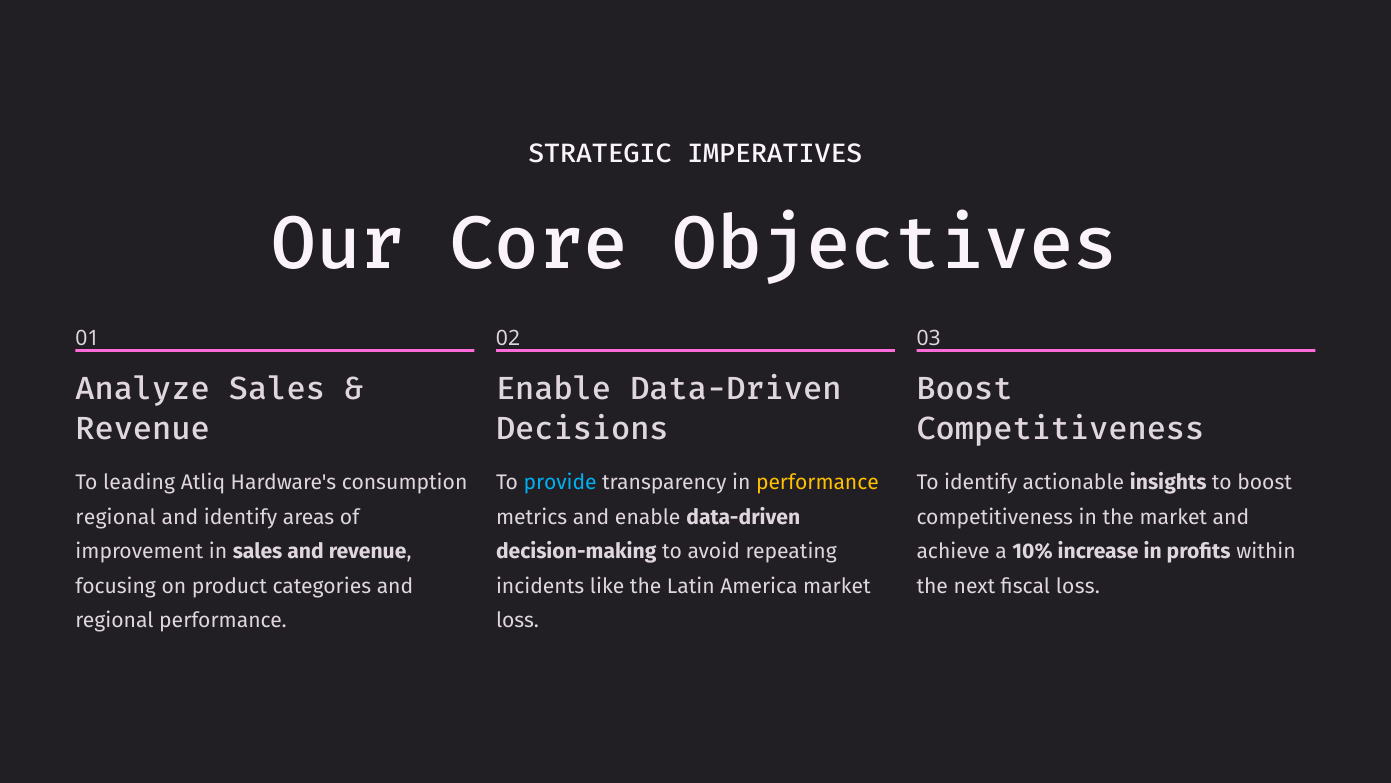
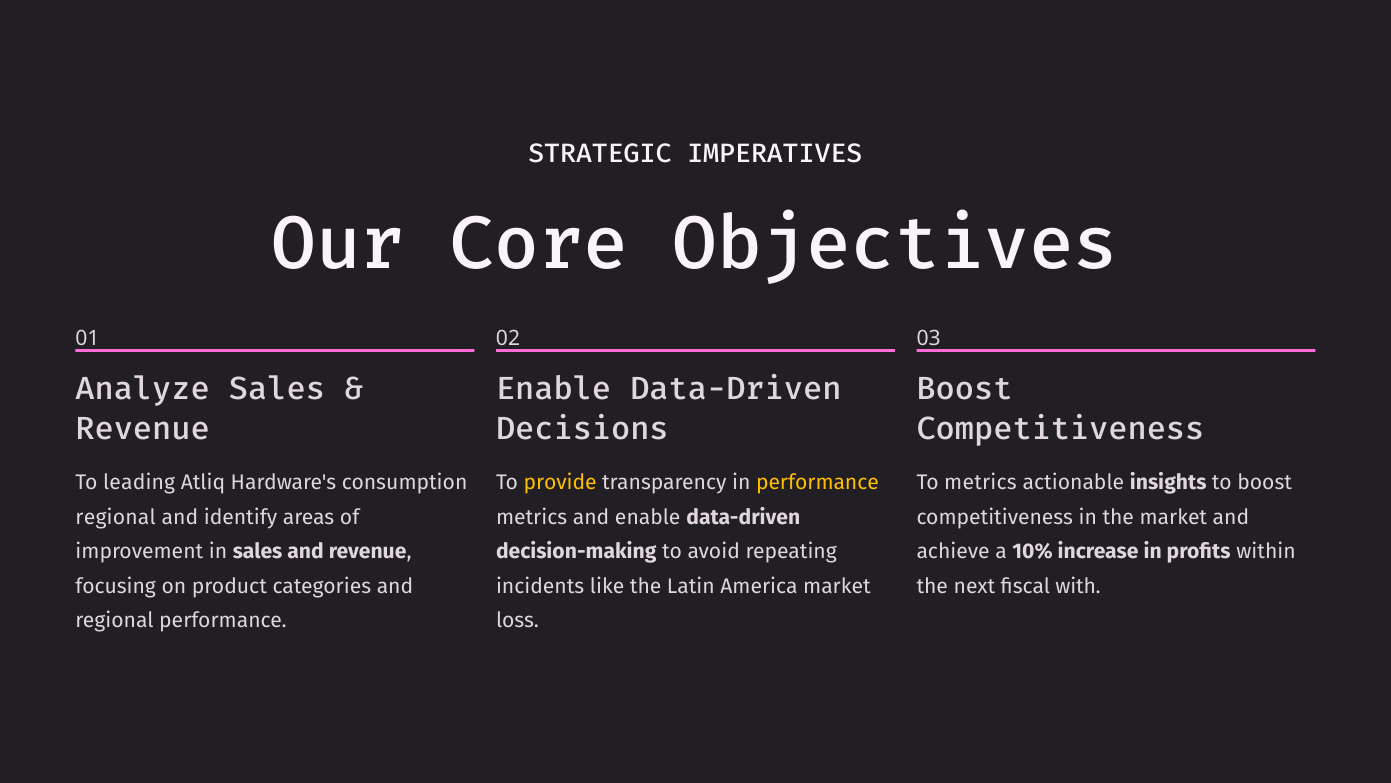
provide colour: light blue -> yellow (560, 482)
To identify: identify -> metrics (981, 482)
fiscal loss: loss -> with (1078, 586)
